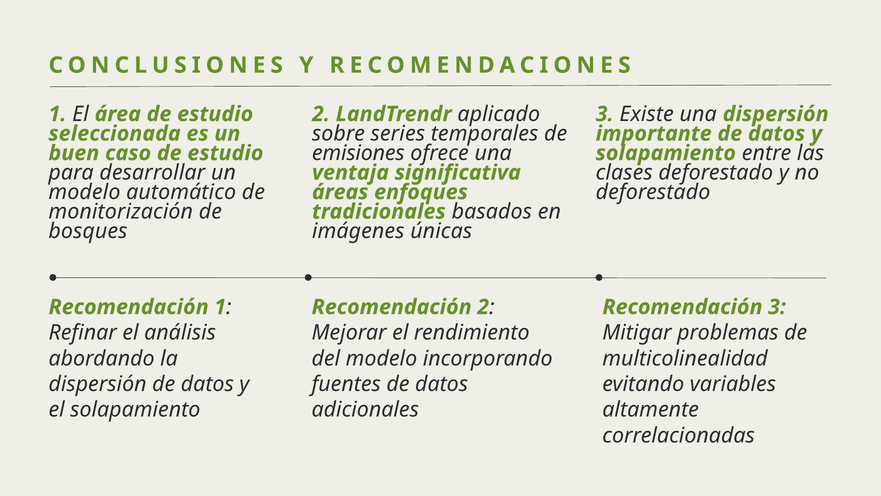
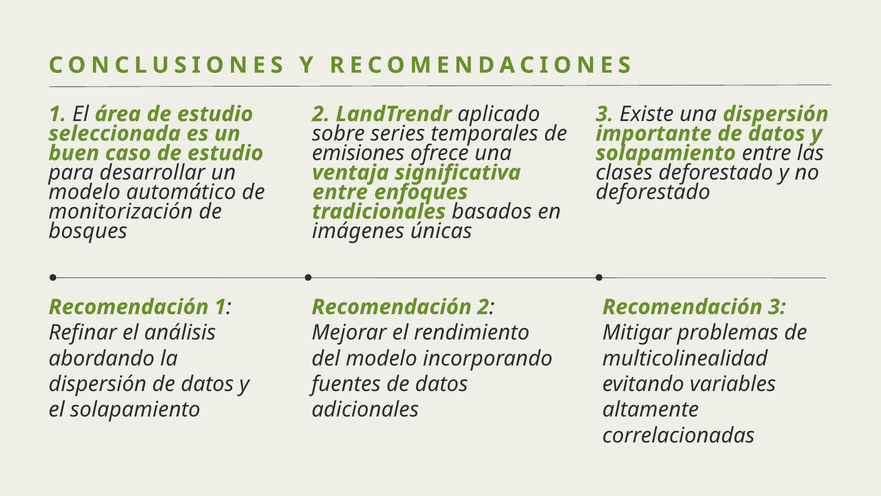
áreas: áreas -> entre (340, 192)
